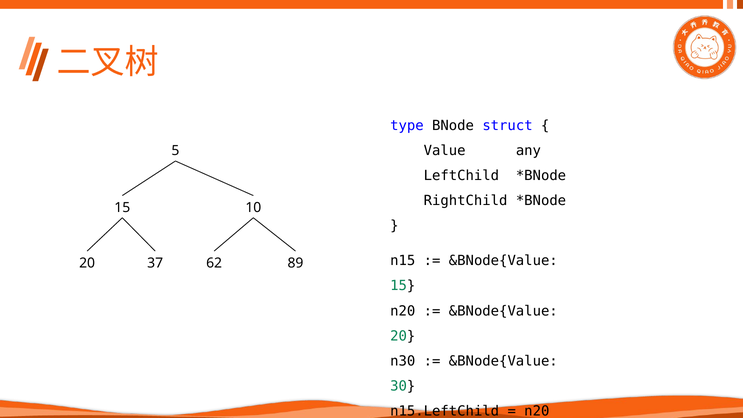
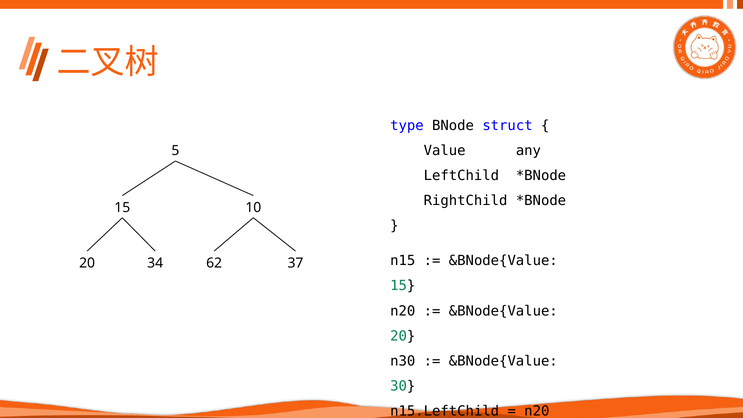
37: 37 -> 34 (155, 263)
89: 89 -> 37 (296, 263)
